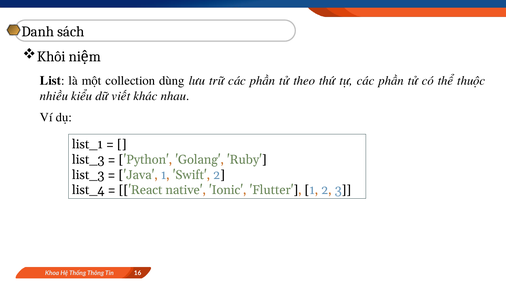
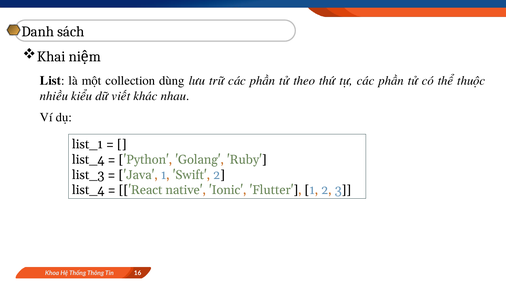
Khối: Khối -> Khai (51, 56)
list_3: list_3 -> list_4 (88, 159)
